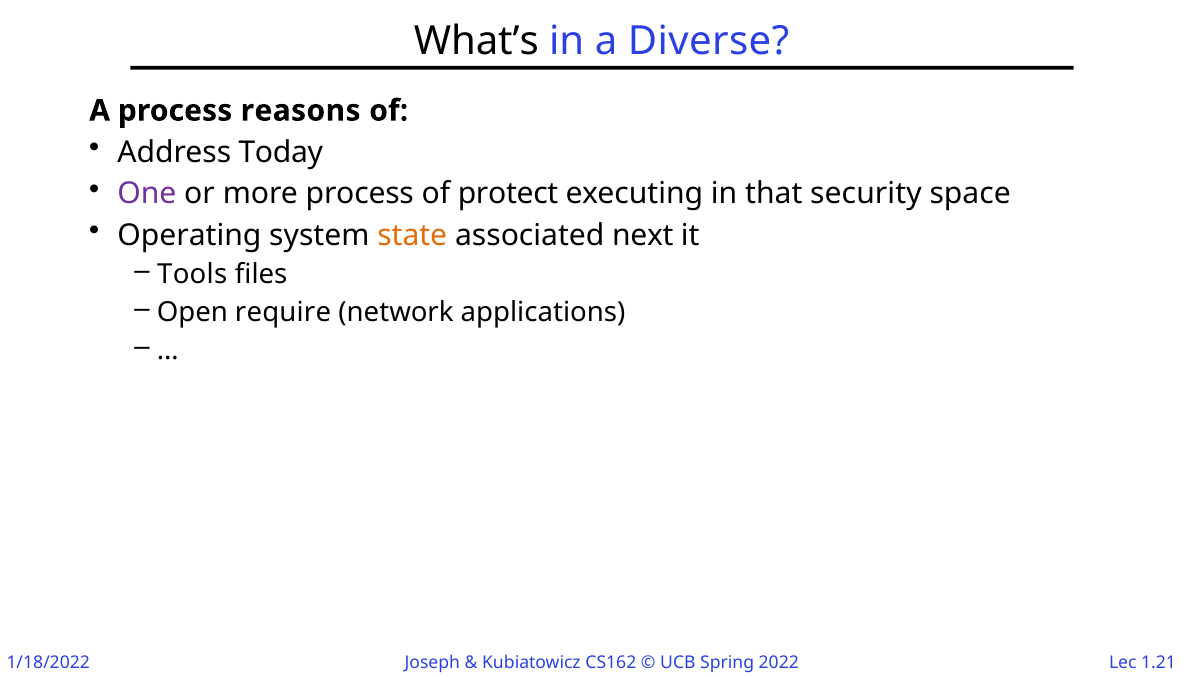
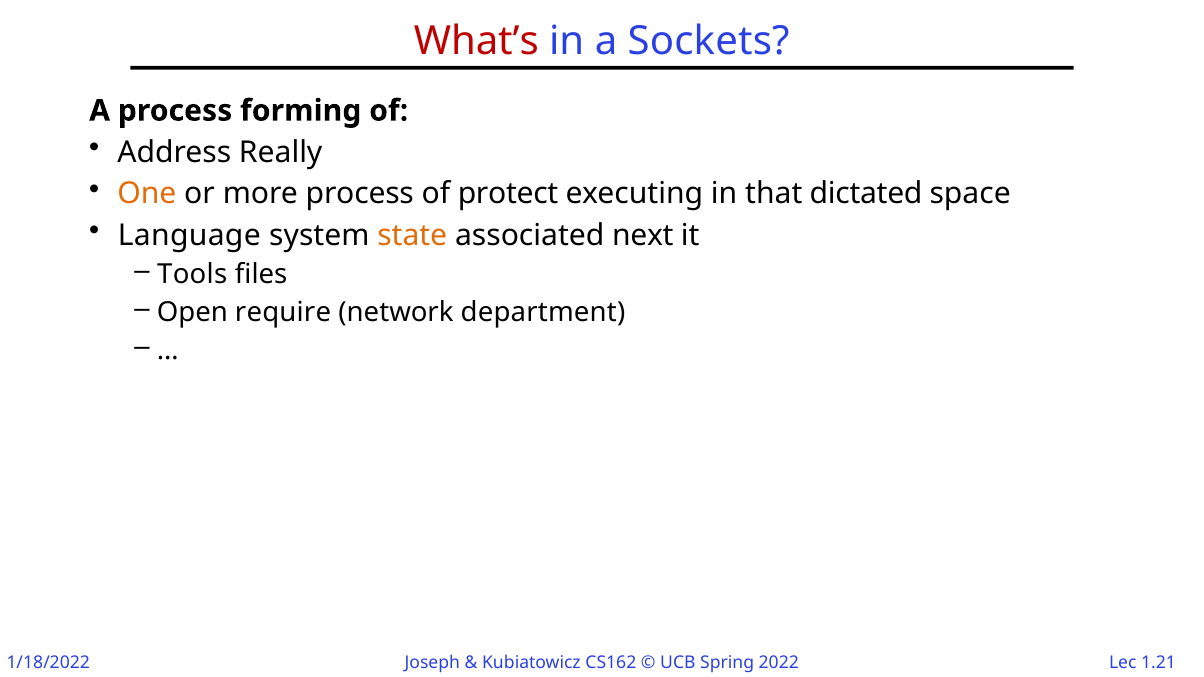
What’s colour: black -> red (476, 41)
Diverse: Diverse -> Sockets (709, 41)
reasons: reasons -> forming (301, 111)
Today: Today -> Really (281, 152)
One colour: purple -> orange (147, 194)
security: security -> dictated (866, 194)
Operating: Operating -> Language (189, 235)
applications: applications -> department (543, 313)
